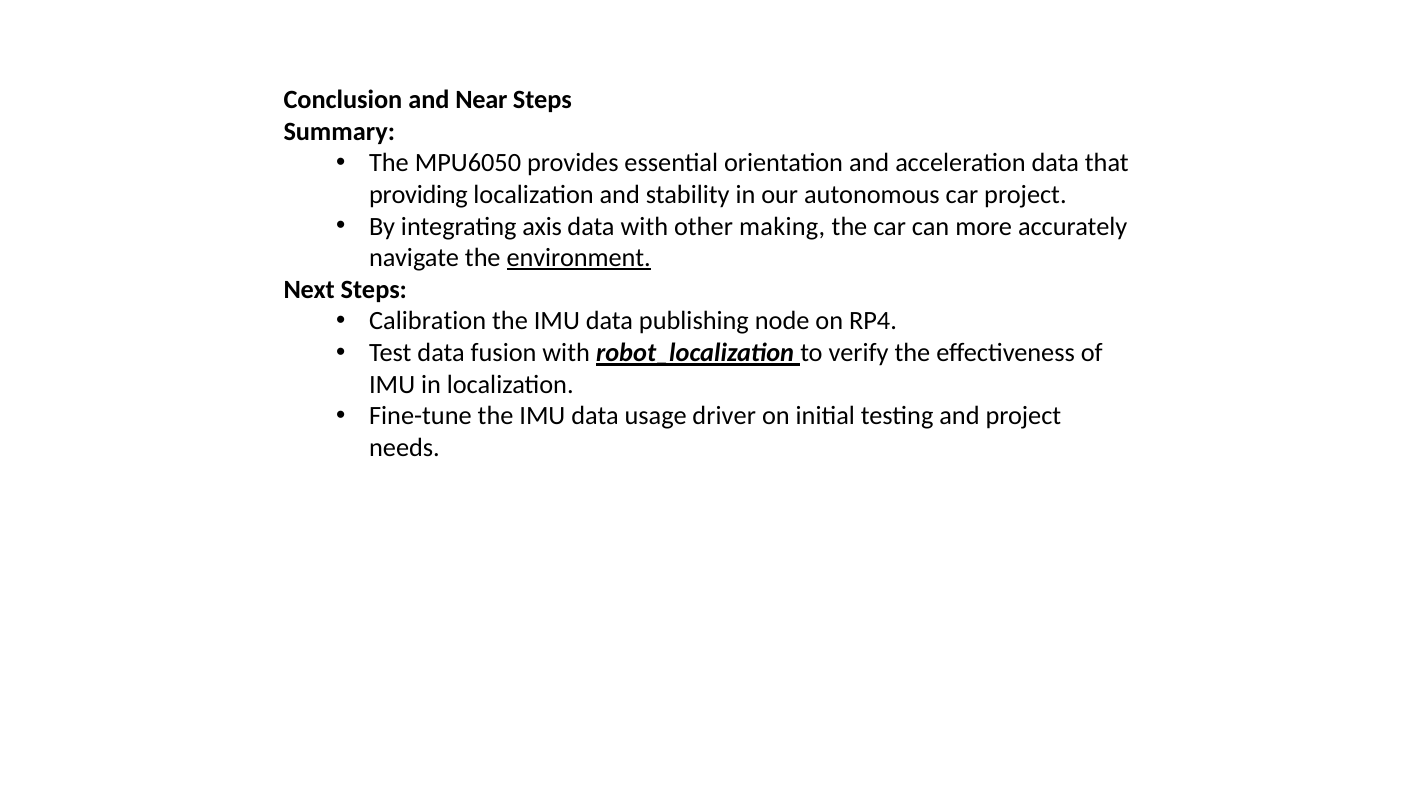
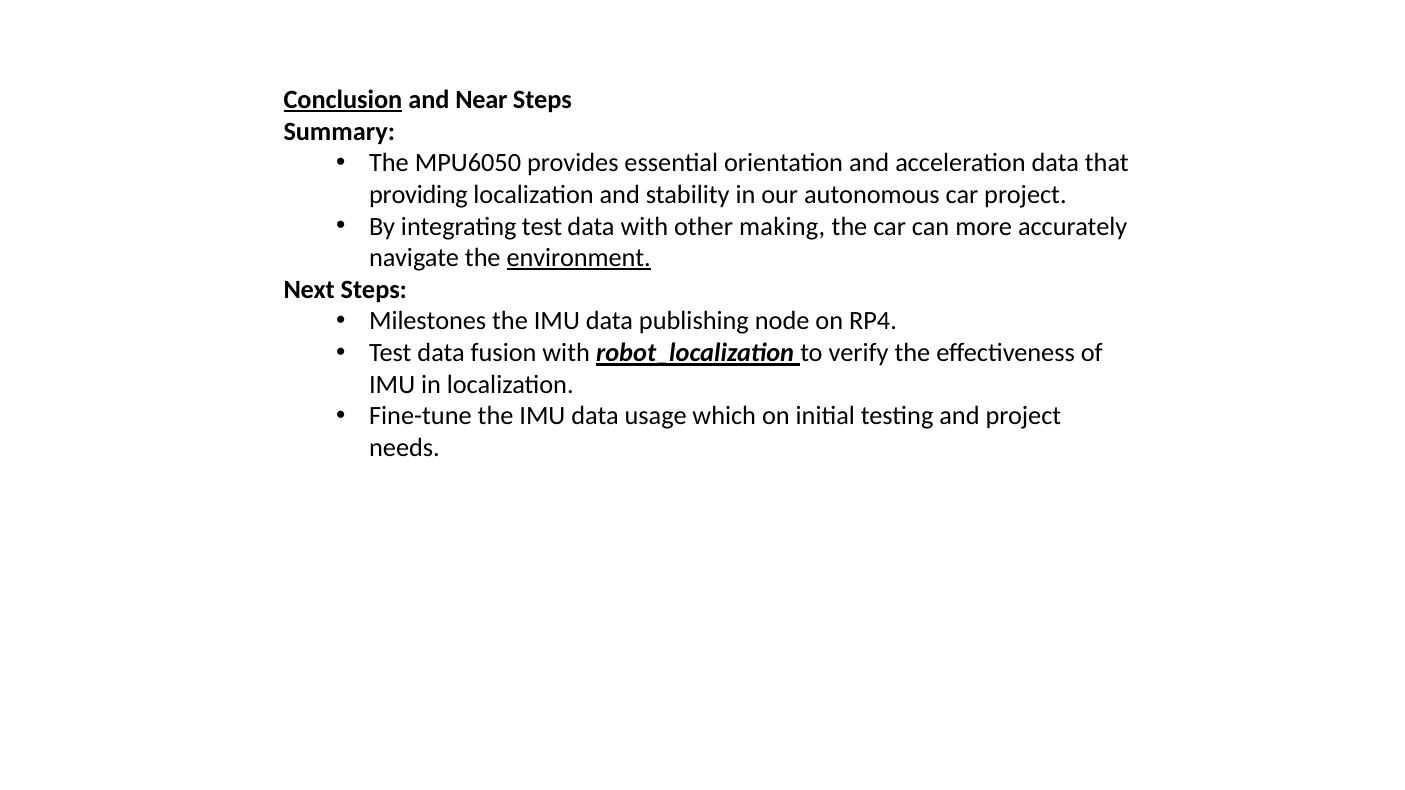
Conclusion underline: none -> present (343, 100)
integrating axis: axis -> test (542, 226)
Calibration: Calibration -> Milestones (428, 321)
driver: driver -> which (724, 416)
